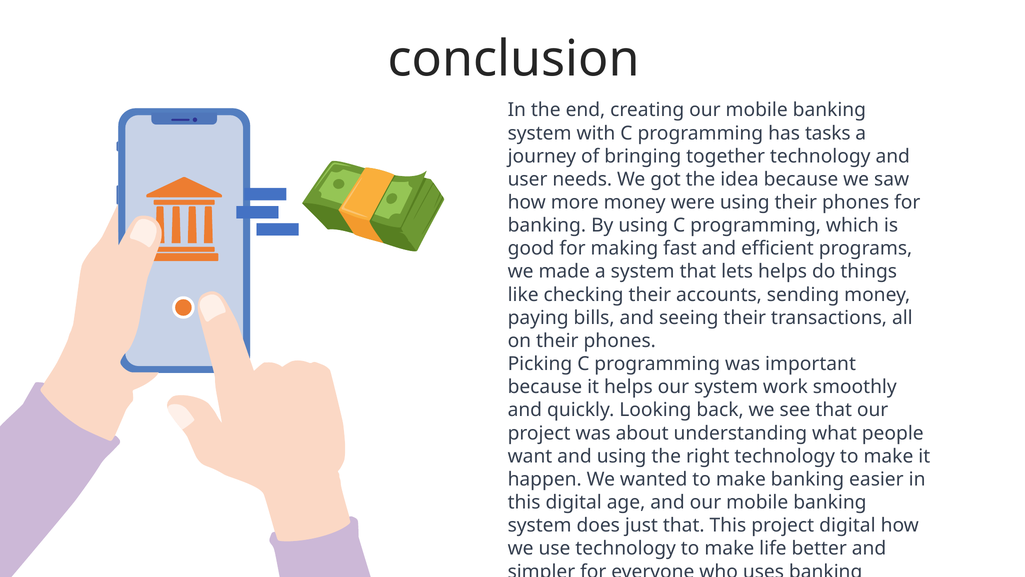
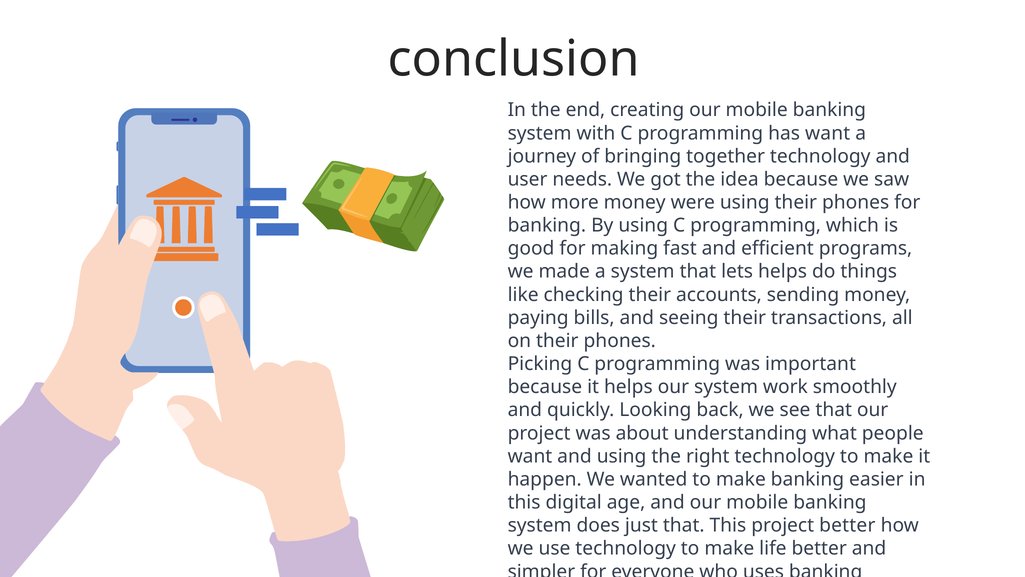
has tasks: tasks -> want (828, 133)
project digital: digital -> better (847, 525)
